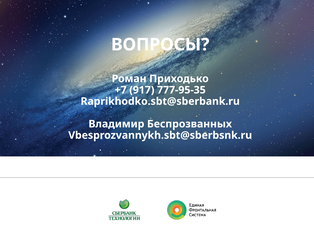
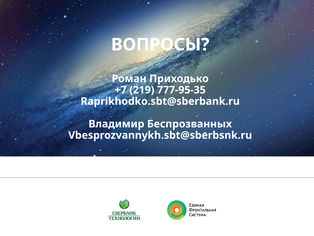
917: 917 -> 219 (142, 90)
